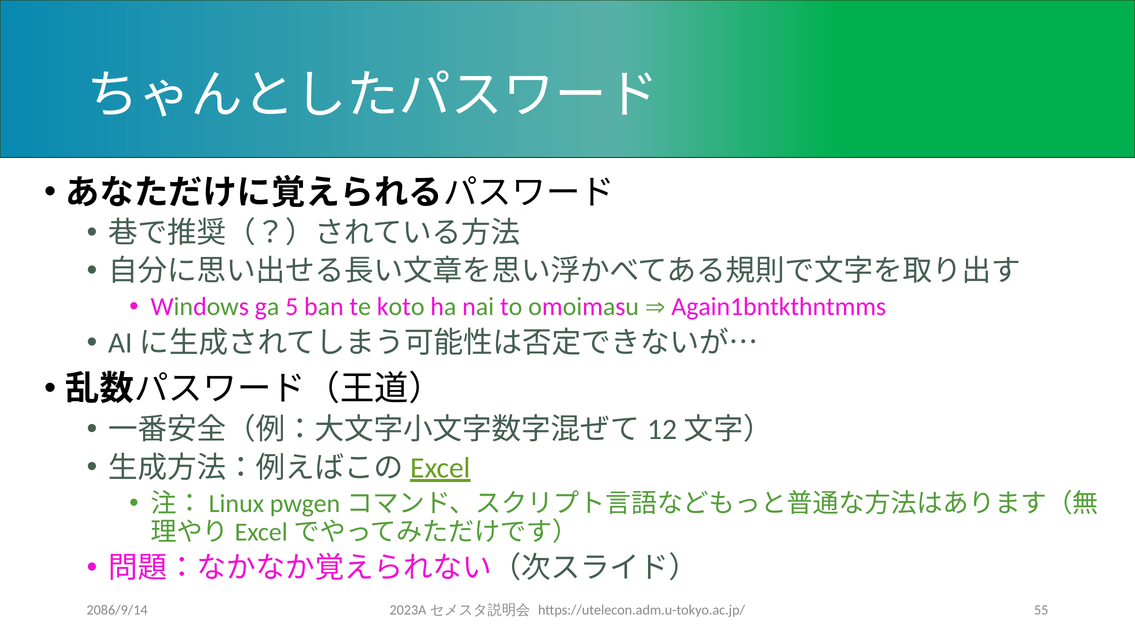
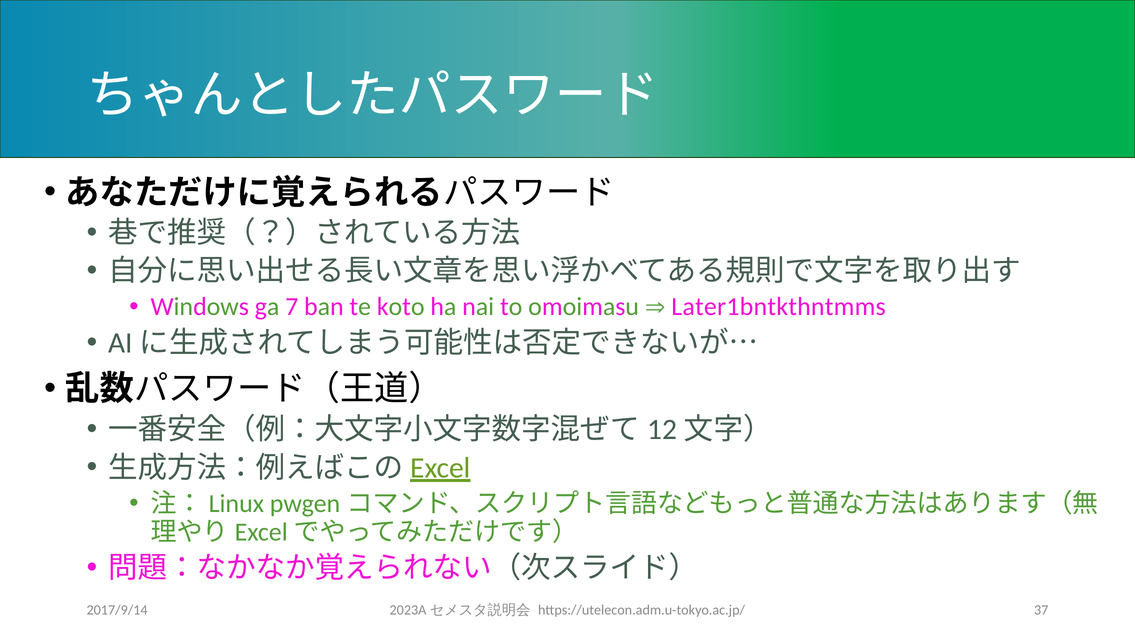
5: 5 -> 7 (292, 307)
Again1bntkthntmms: Again1bntkthntmms -> Later1bntkthntmms (779, 307)
2086/9/14: 2086/9/14 -> 2017/9/14 (117, 610)
55: 55 -> 37 (1041, 610)
